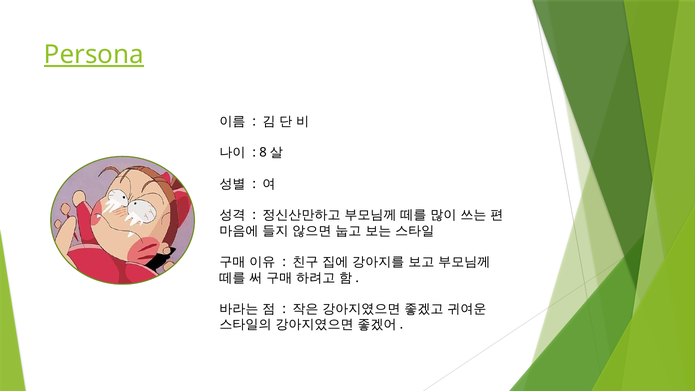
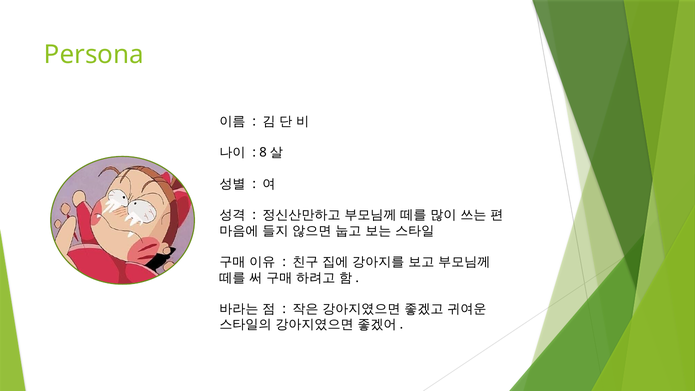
Persona underline: present -> none (94, 55)
